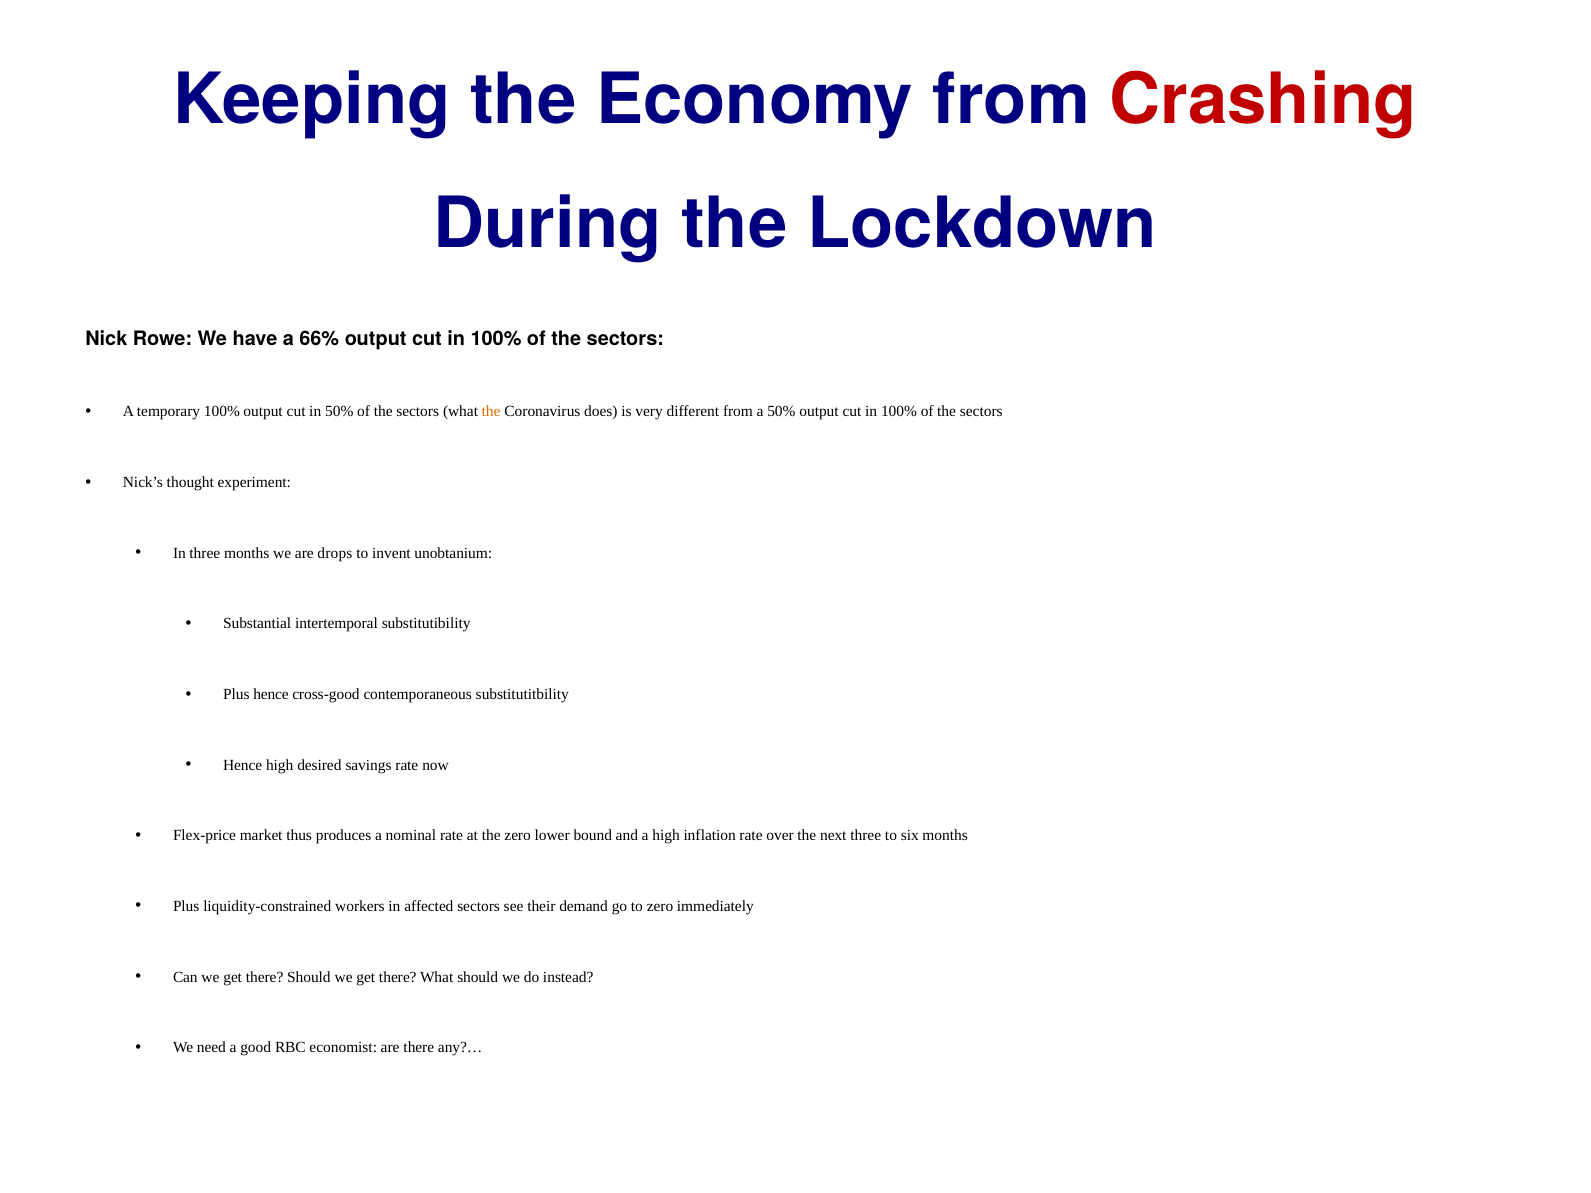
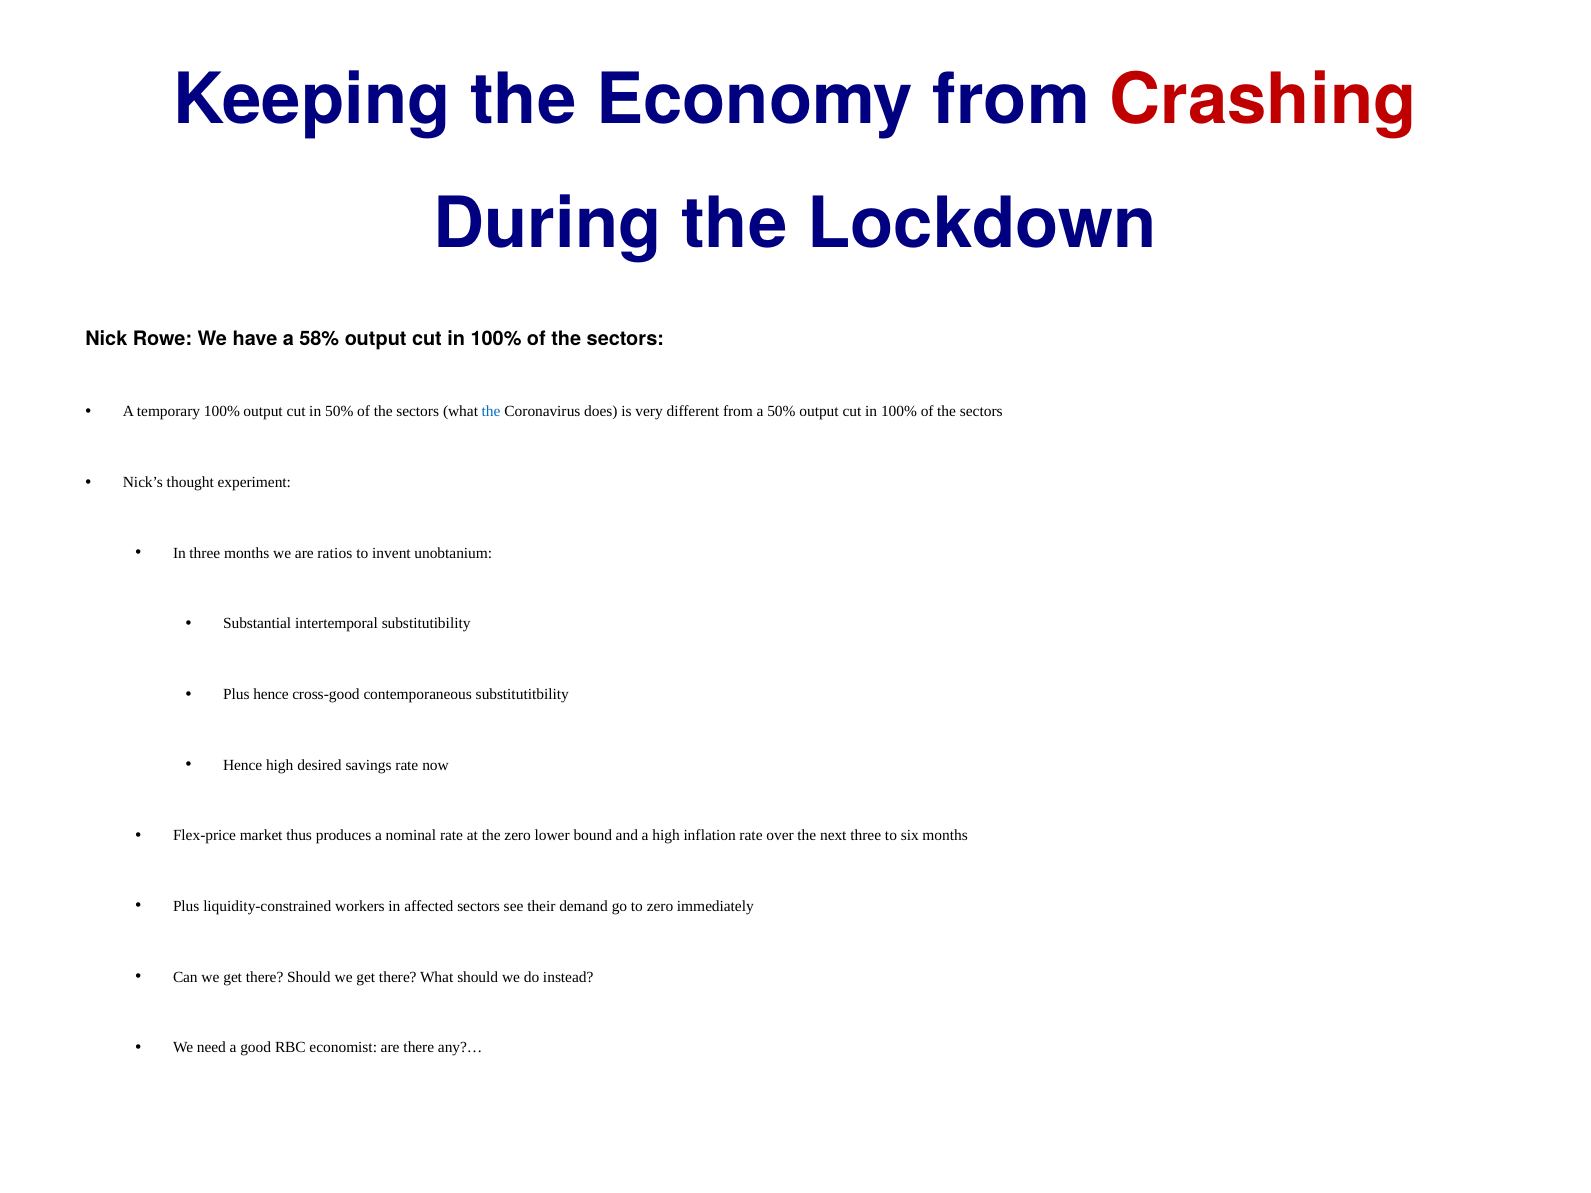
66%: 66% -> 58% (319, 339)
the colour: orange -> blue (491, 412)
drops: drops -> ratios (335, 553)
